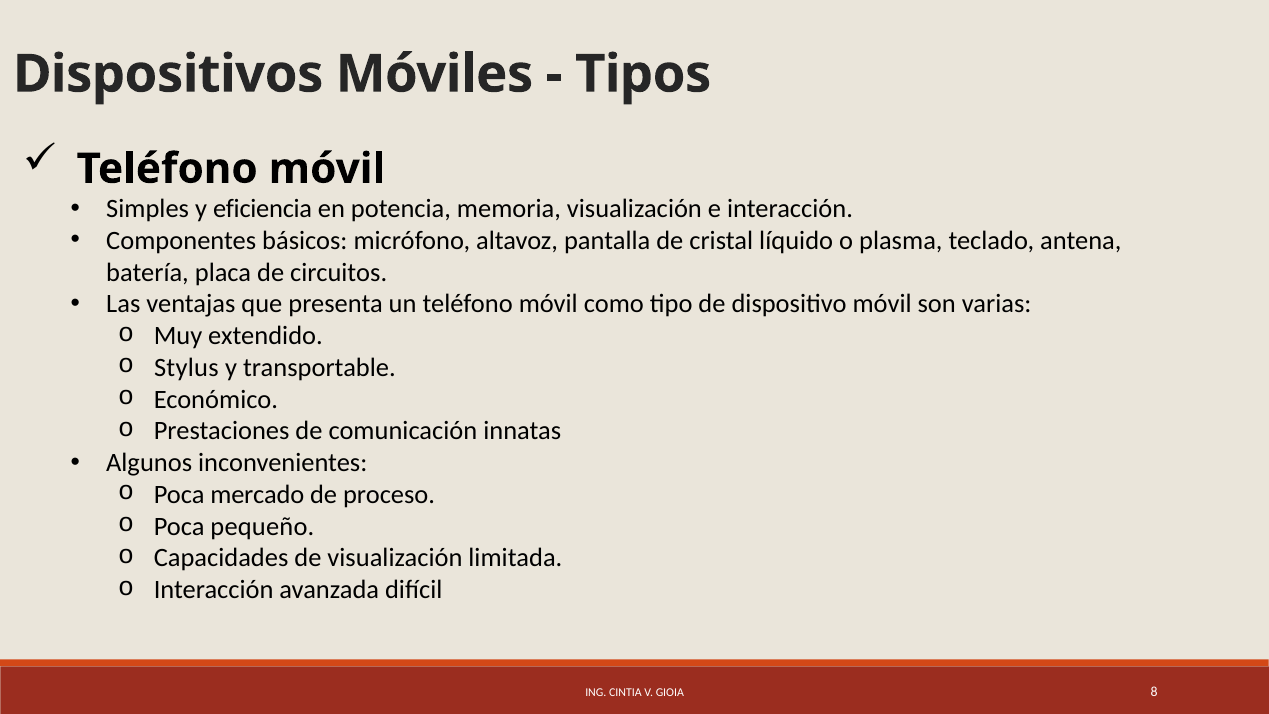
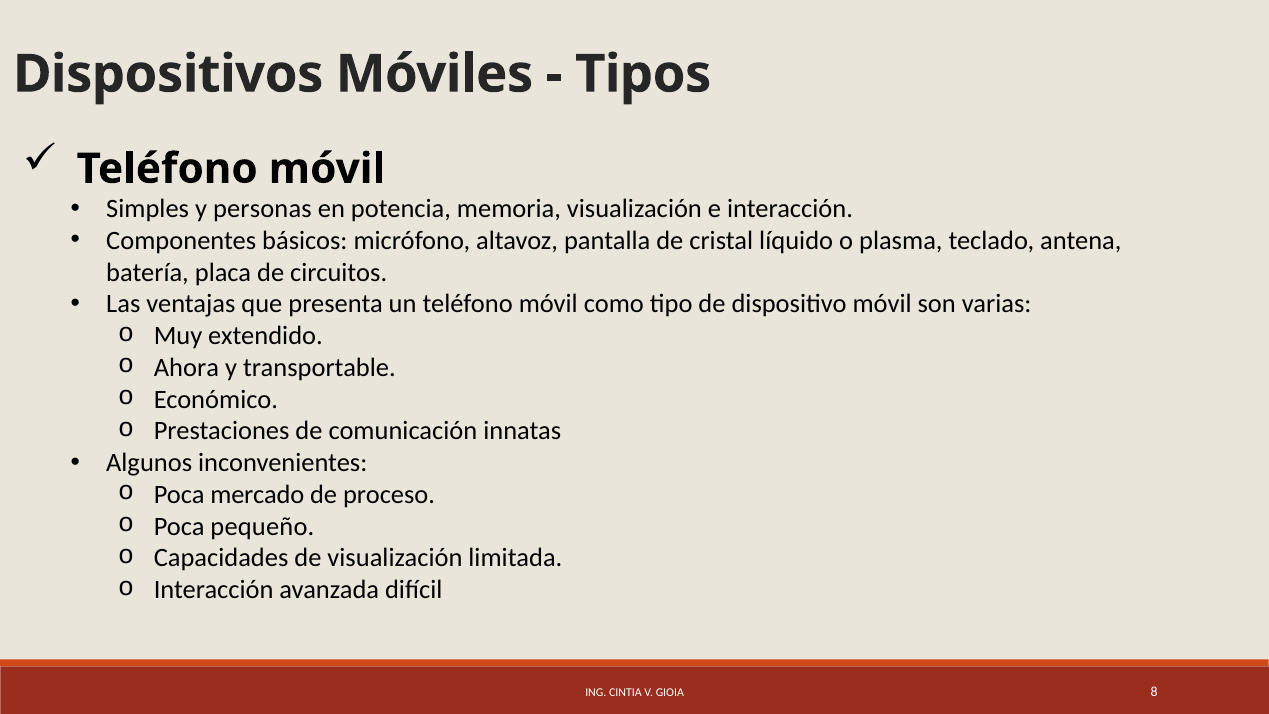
eficiencia: eficiencia -> personas (262, 209)
Stylus: Stylus -> Ahora (186, 368)
